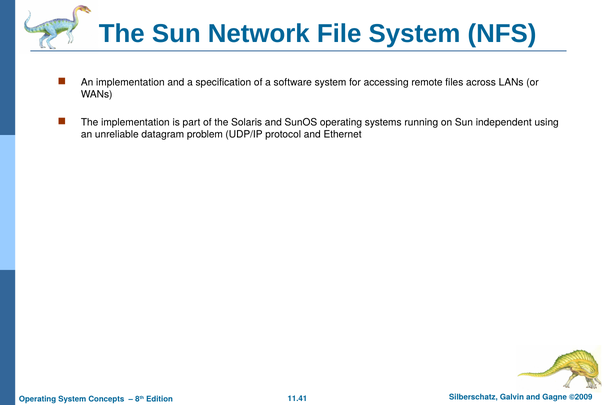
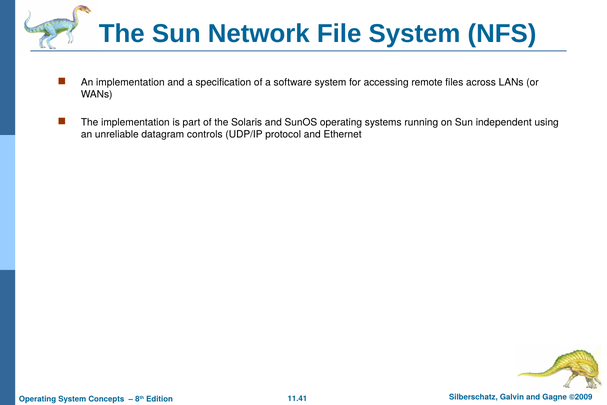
problem: problem -> controls (205, 135)
